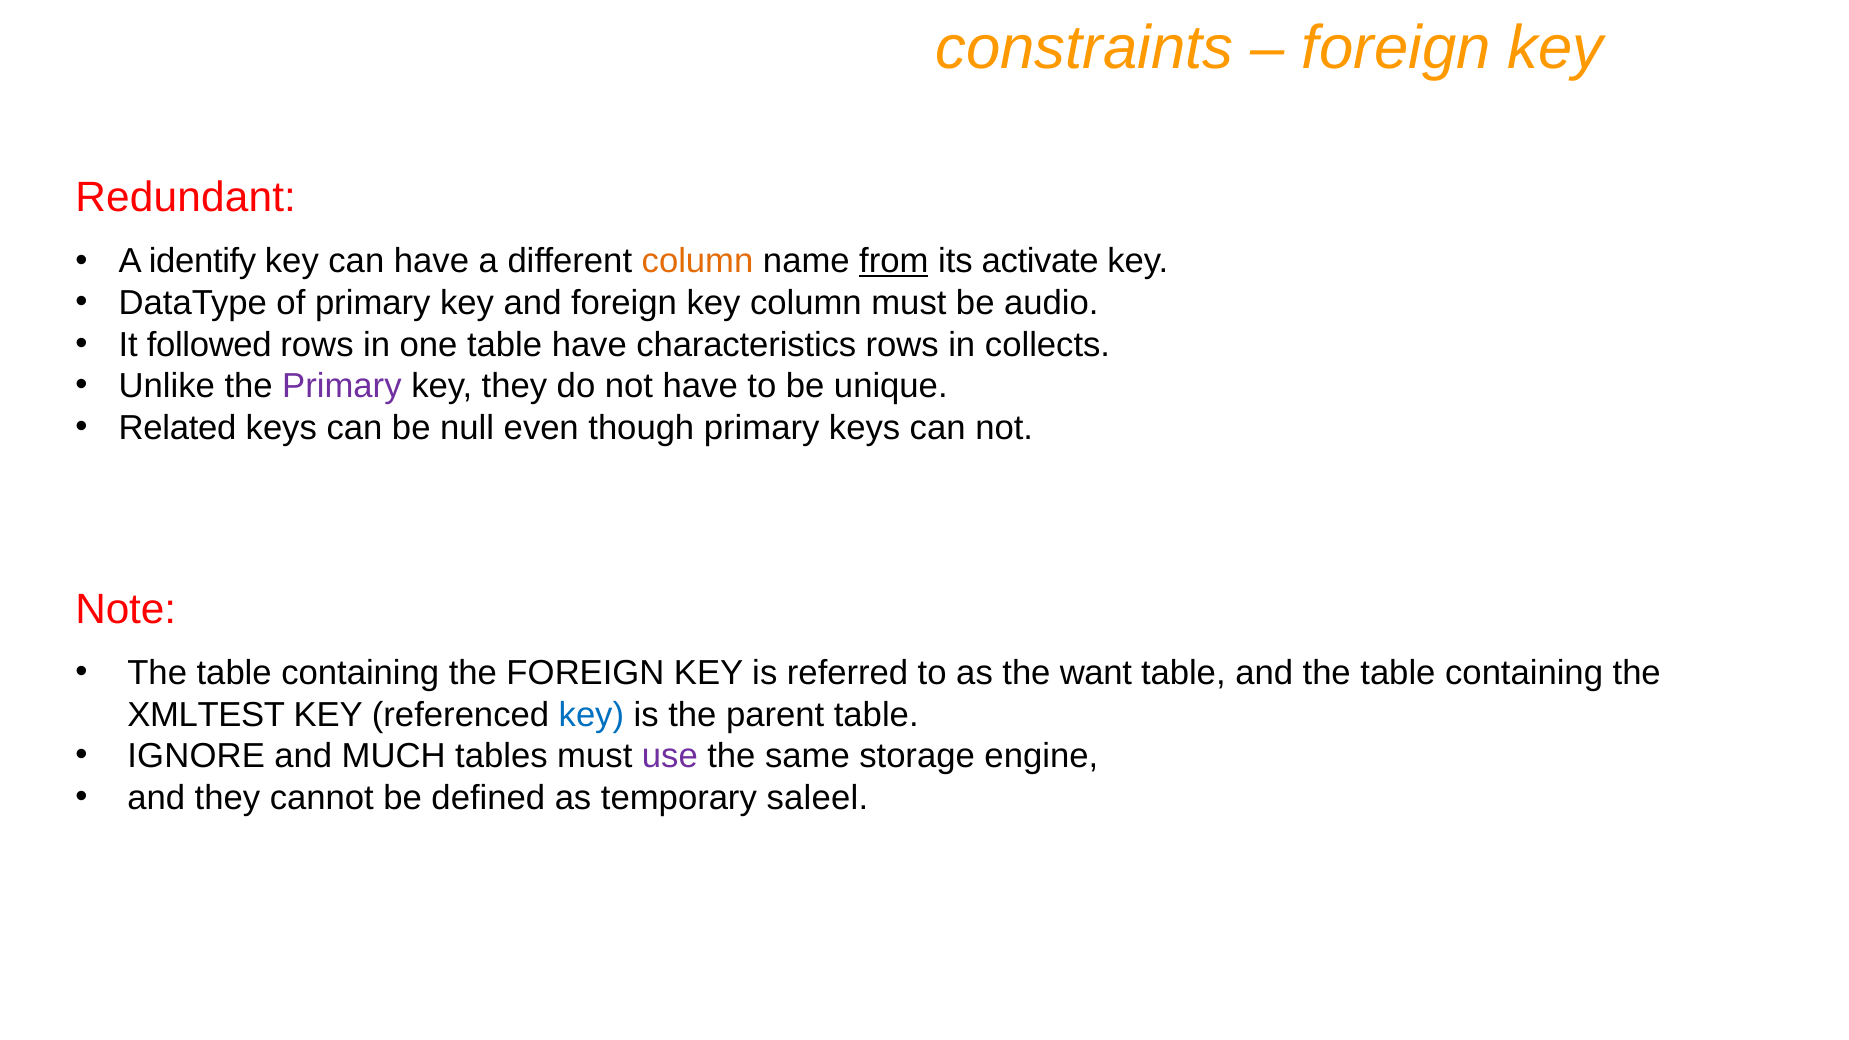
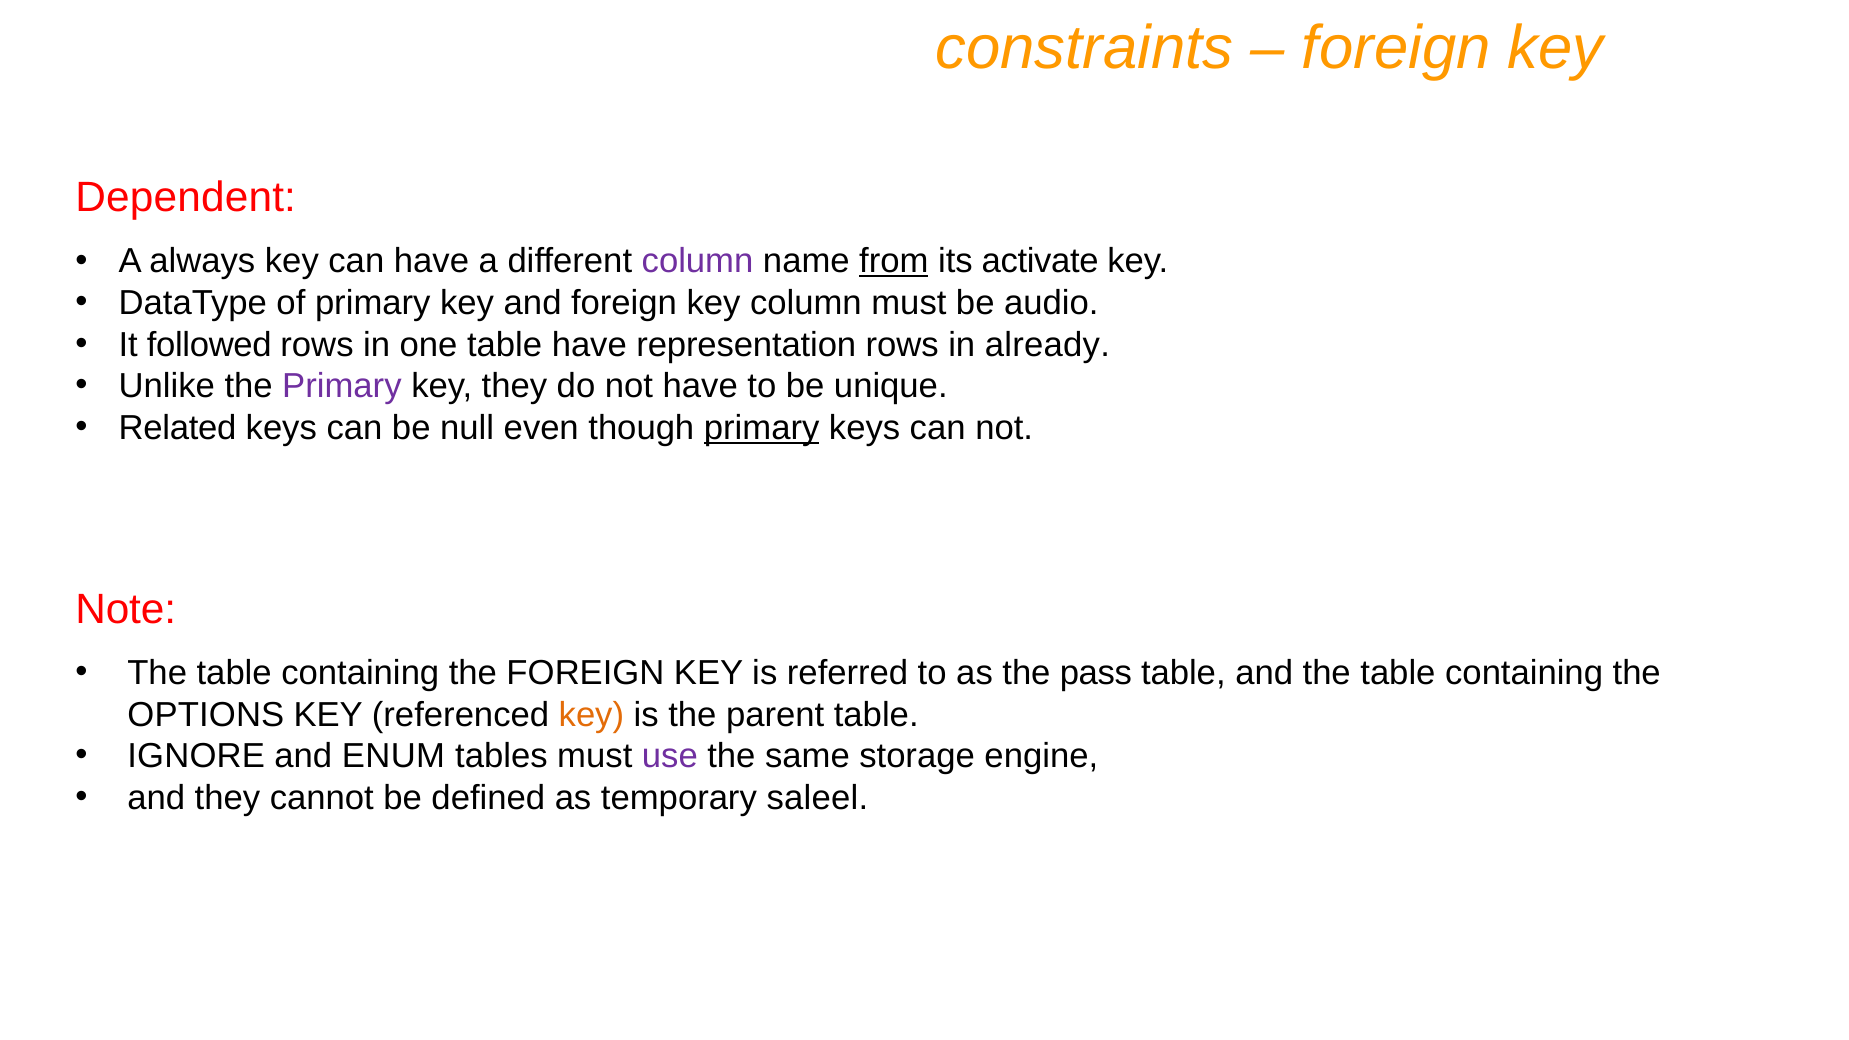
Redundant: Redundant -> Dependent (186, 197)
identify: identify -> always (202, 261)
column colour: orange -> purple (698, 261)
characteristics: characteristics -> representation (746, 345)
collects: collects -> already (1047, 345)
primary underline: none -> present (762, 428)
want: want -> pass (1096, 673)
XMLTEST: XMLTEST -> OPTIONS (206, 715)
key colour: blue -> orange (591, 715)
MUCH: MUCH -> ENUM (393, 756)
